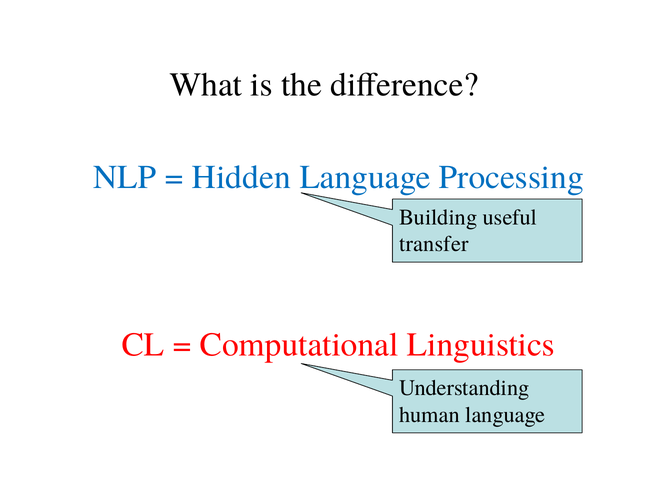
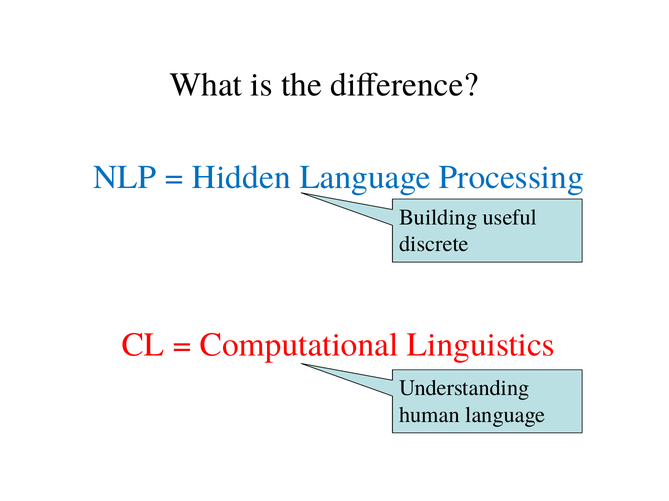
transfer: transfer -> discrete (434, 244)
